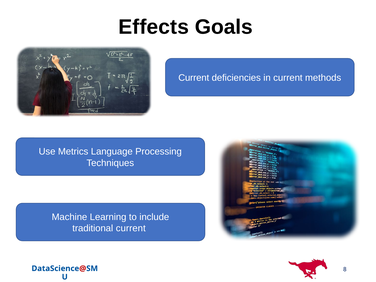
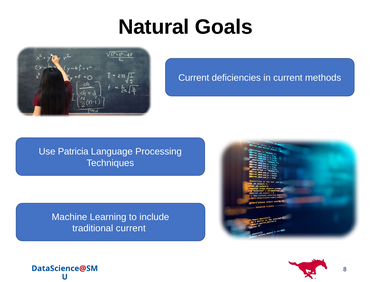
Effects: Effects -> Natural (154, 27)
Metrics: Metrics -> Patricia (73, 152)
